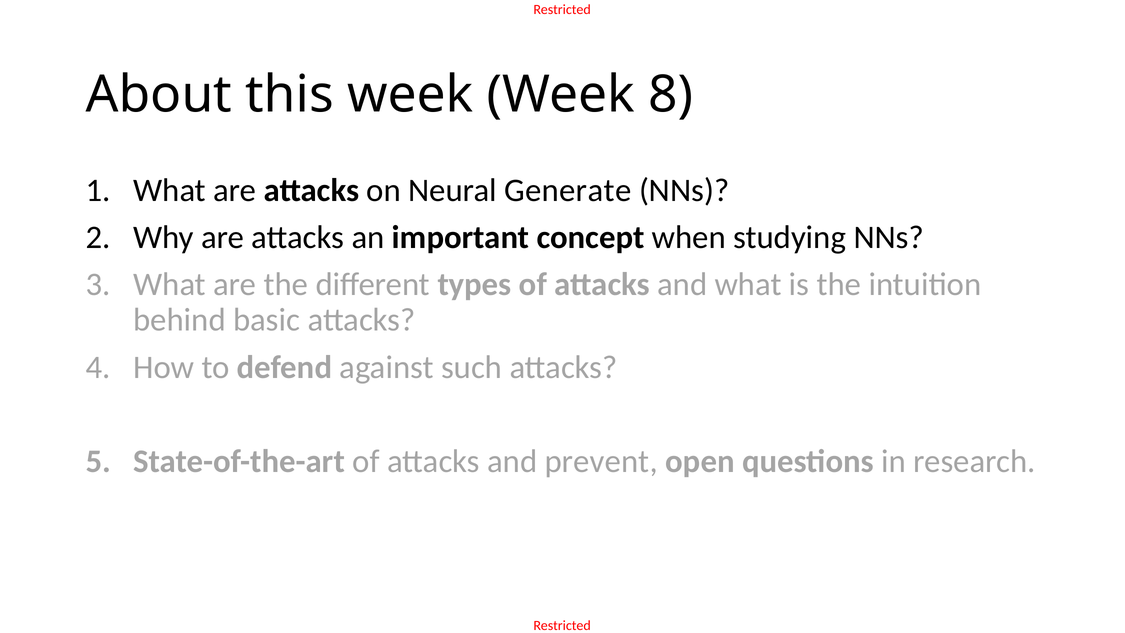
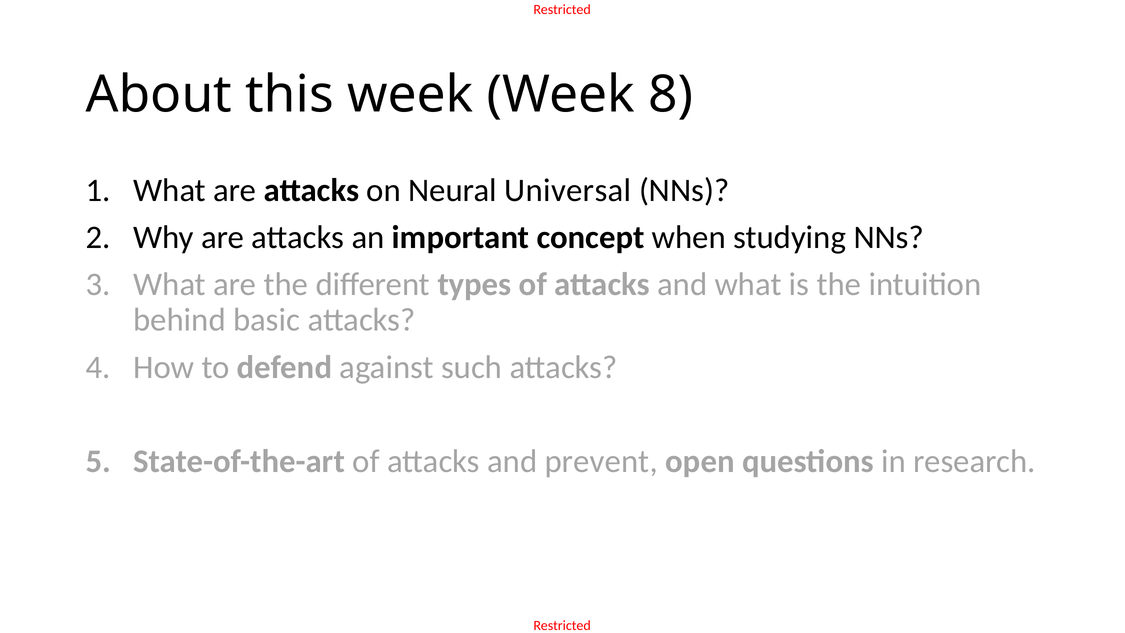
Generate: Generate -> Universal (568, 190)
